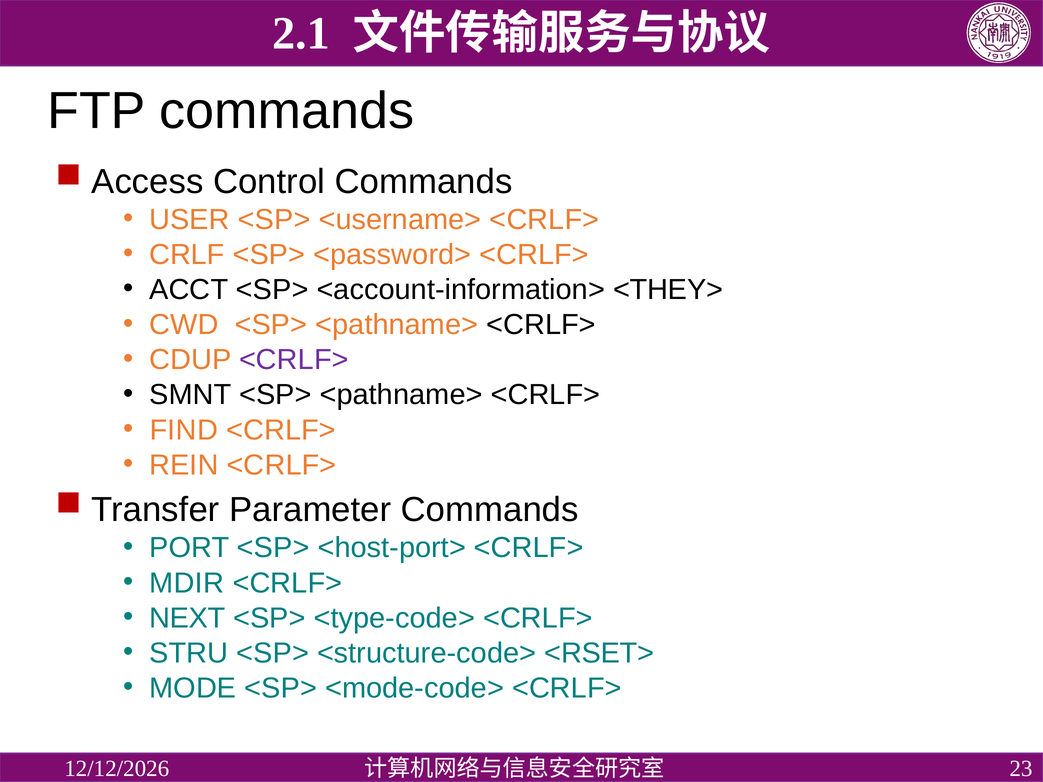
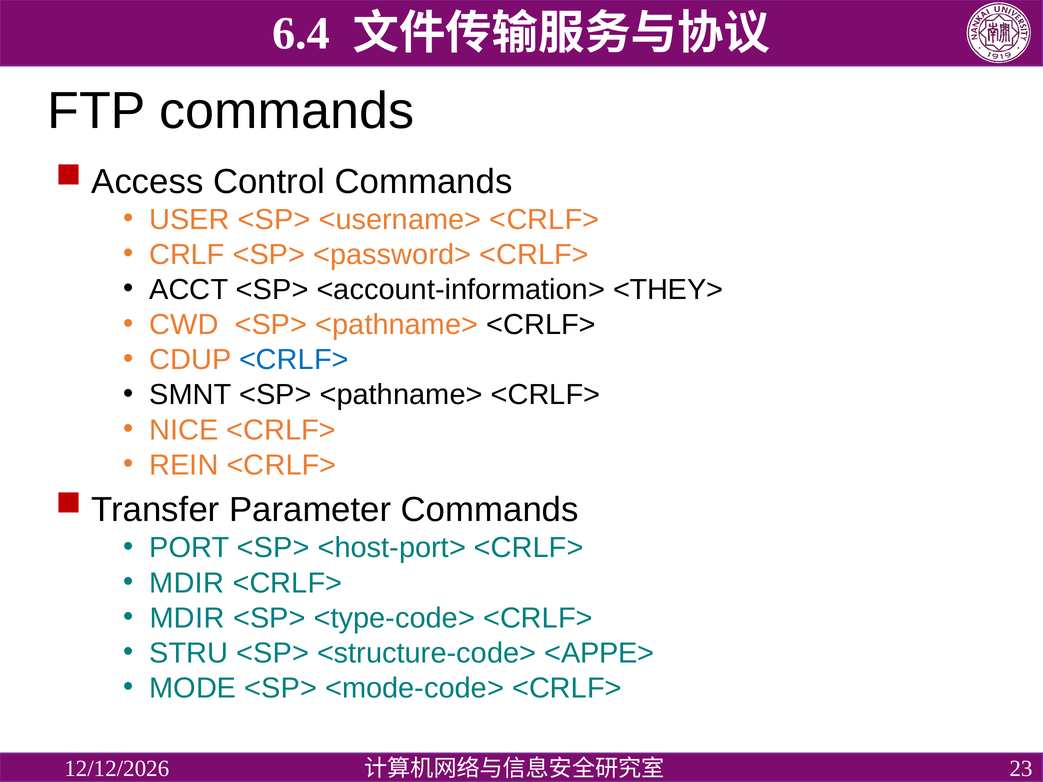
2.1: 2.1 -> 6.4 (301, 34)
<CRLF> colour: purple -> blue (294, 360)
FIND: FIND -> NICE (184, 430)
NEXT: NEXT -> MDIR (187, 618)
<RSET>: <RSET> -> <APPE> (599, 653)
